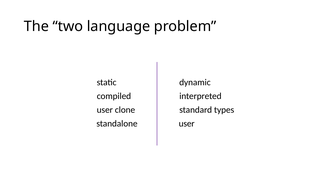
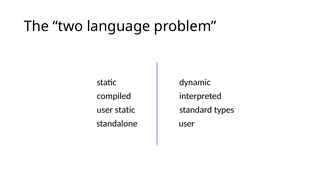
user clone: clone -> static (125, 110)
